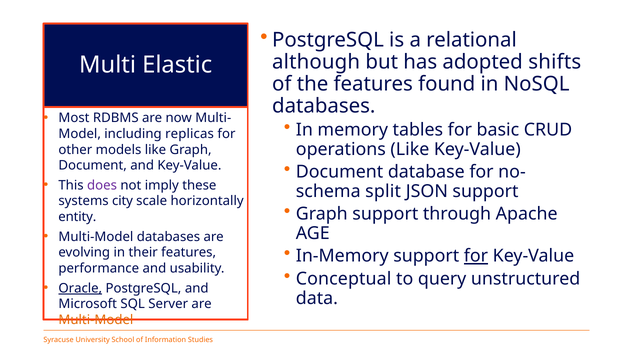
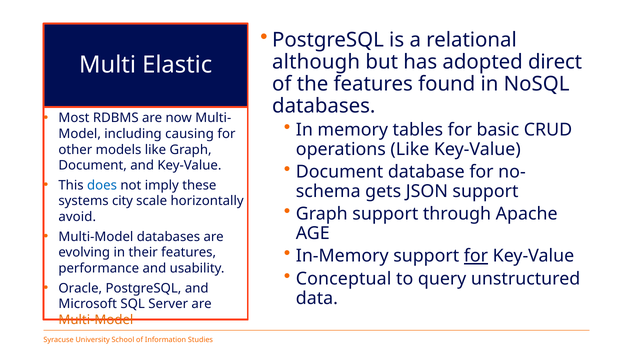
shifts: shifts -> direct (555, 62)
replicas: replicas -> causing (190, 134)
does colour: purple -> blue (102, 185)
split: split -> gets (383, 191)
entity: entity -> avoid (77, 217)
Oracle underline: present -> none (80, 288)
